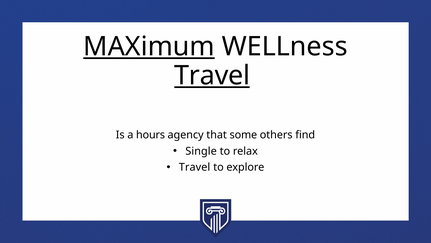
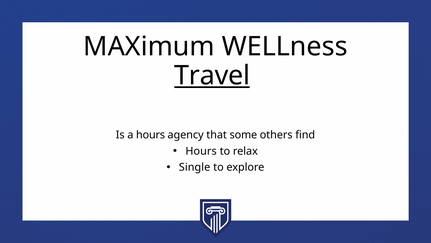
MAXimum underline: present -> none (149, 46)
Single: Single -> Hours (201, 151)
Travel: Travel -> Single (195, 167)
